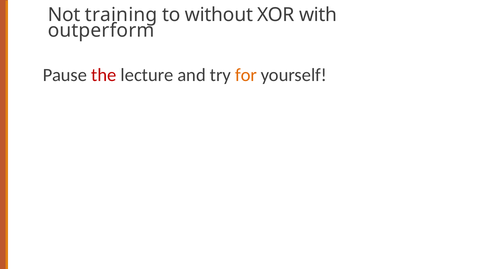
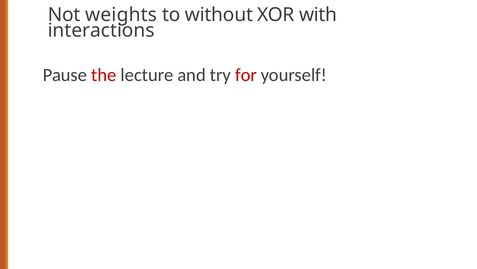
training: training -> weights (121, 15)
outperform: outperform -> interactions (101, 31)
for colour: orange -> red (246, 75)
